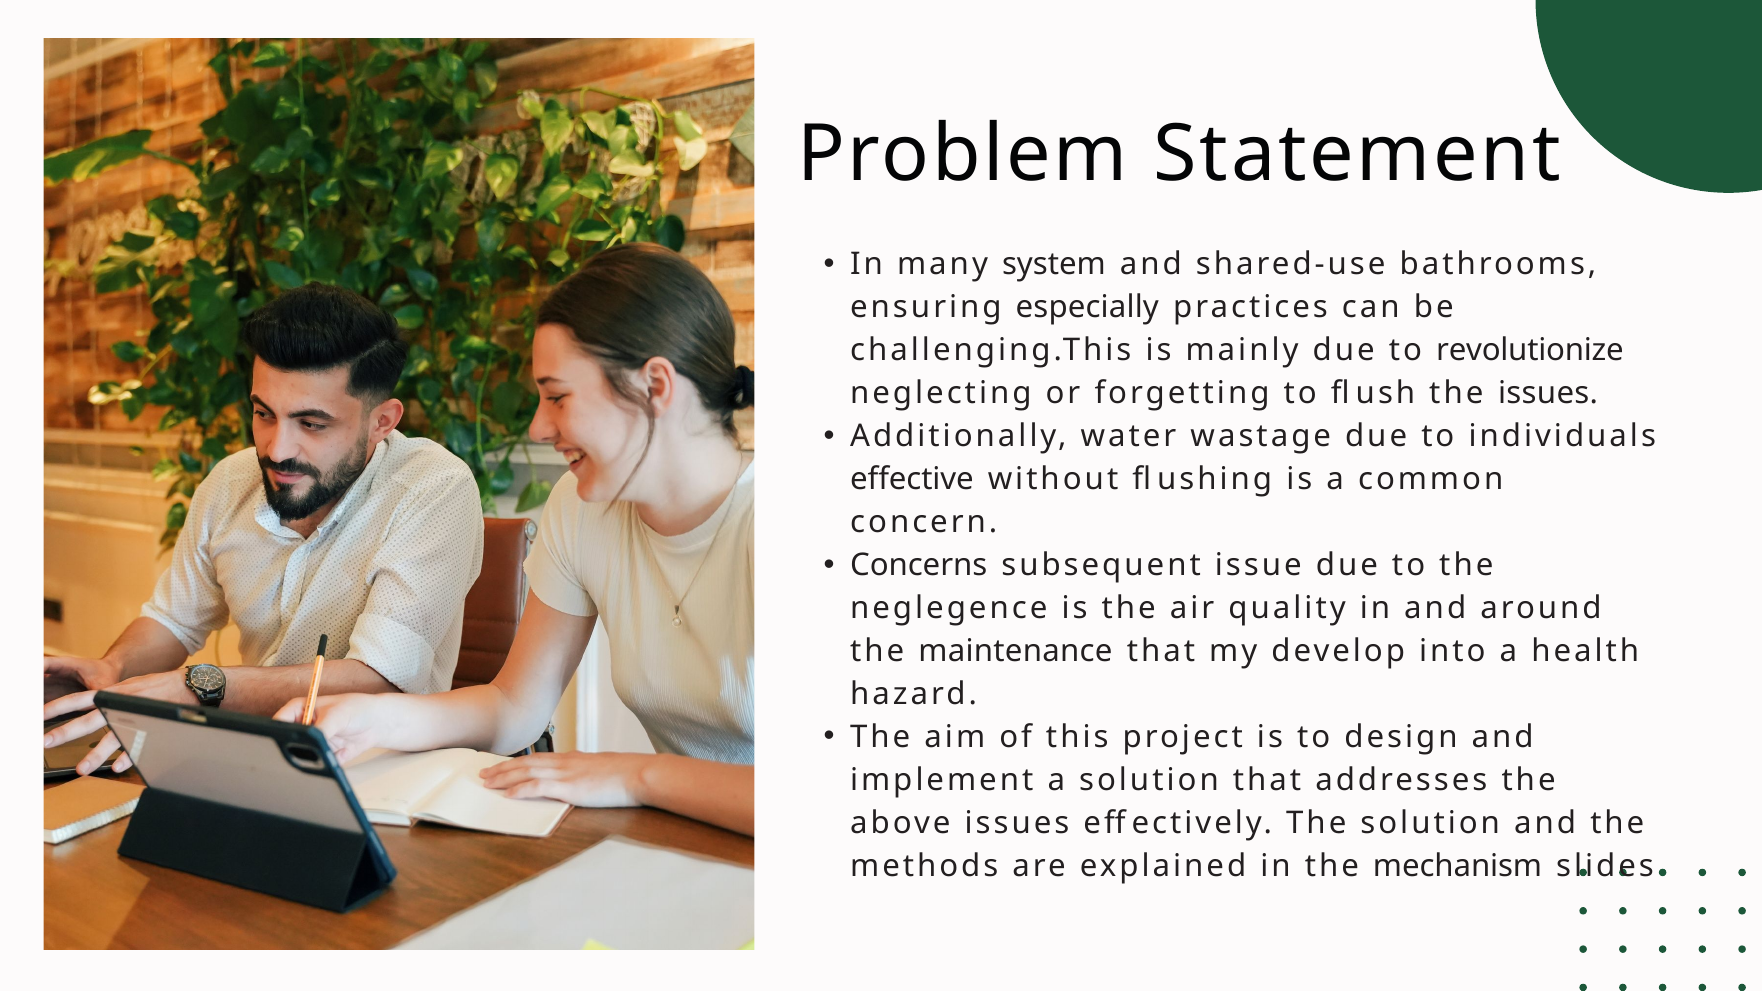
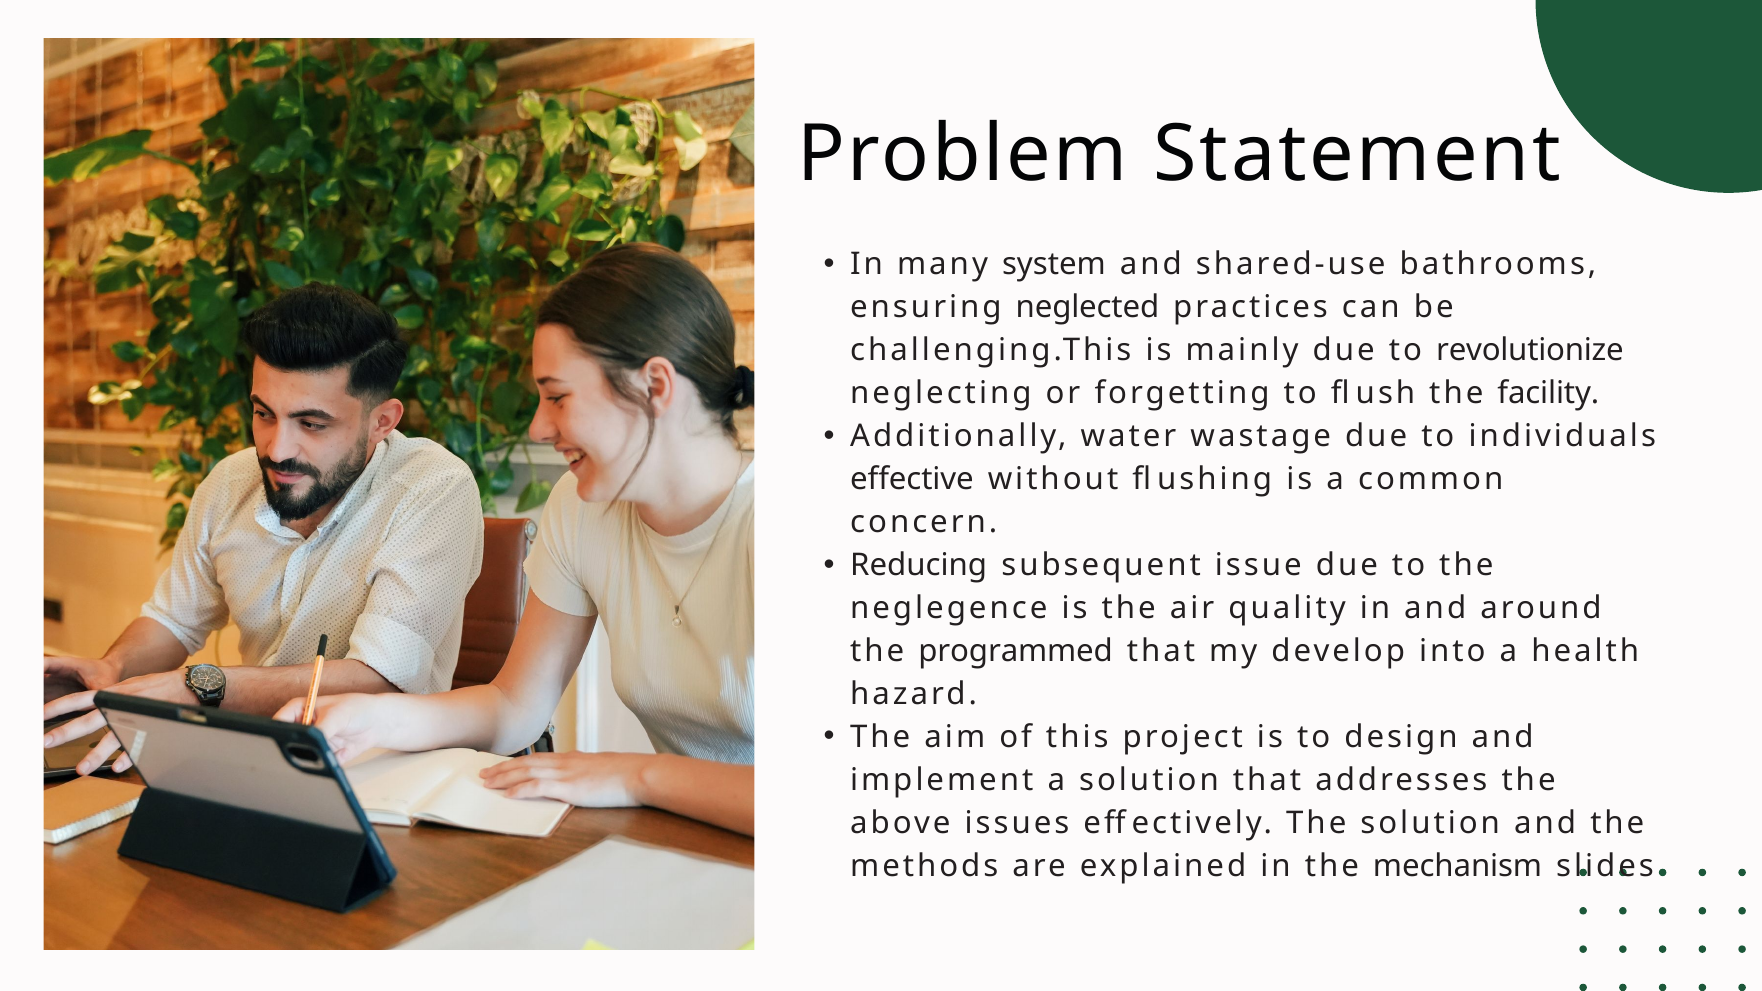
especially: especially -> neglected (1087, 308)
the issues: issues -> facility (1548, 394)
Concerns: Concerns -> Reducing (919, 566)
maintenance: maintenance -> programmed (1016, 651)
